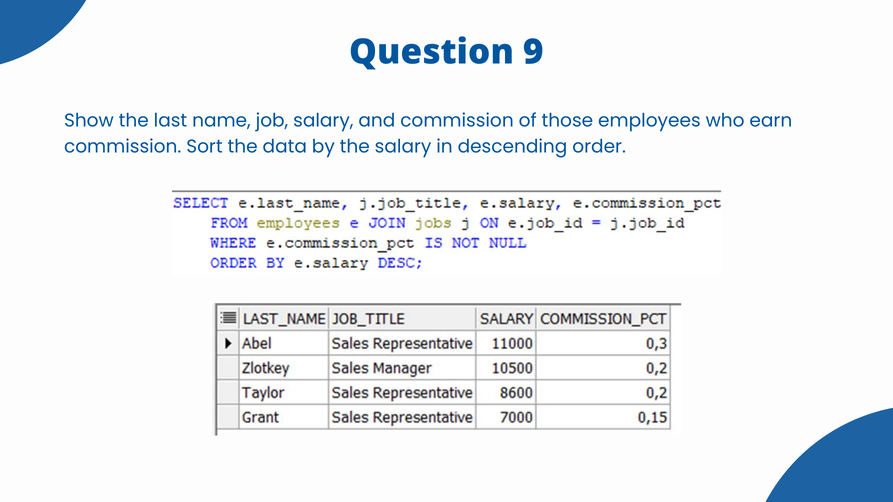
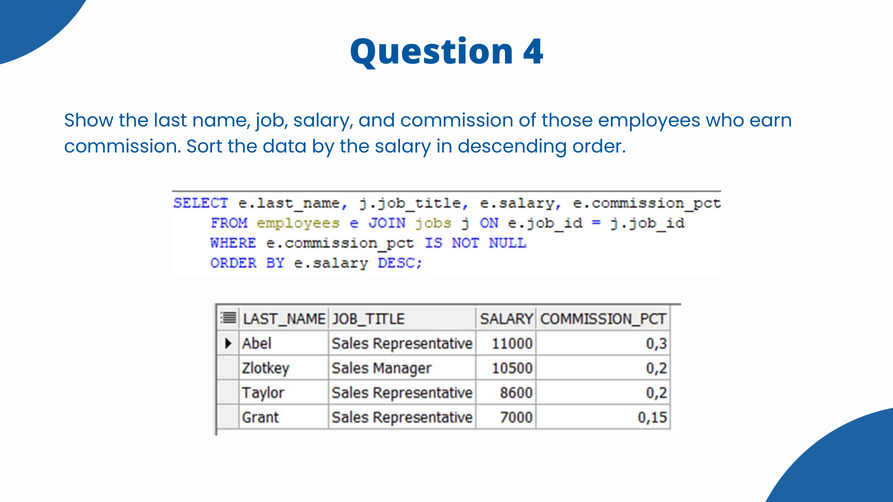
9: 9 -> 4 (533, 52)
